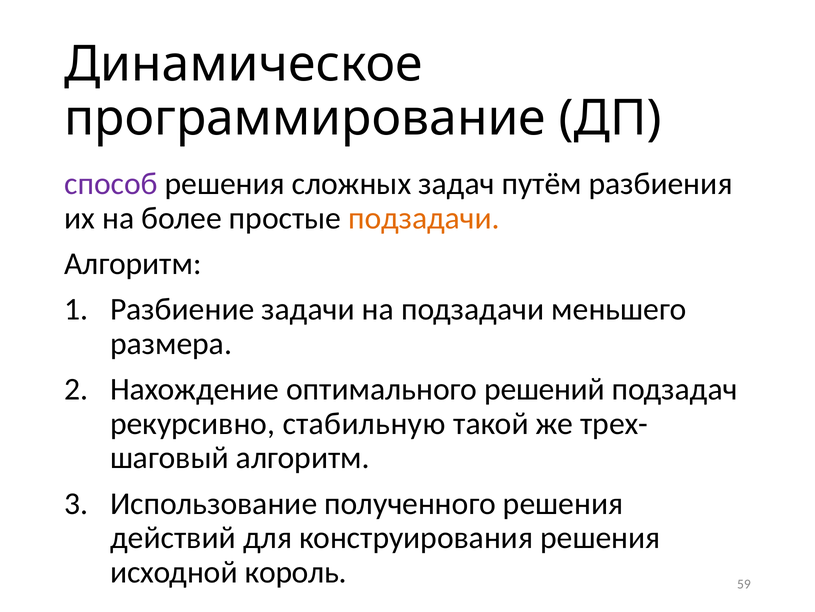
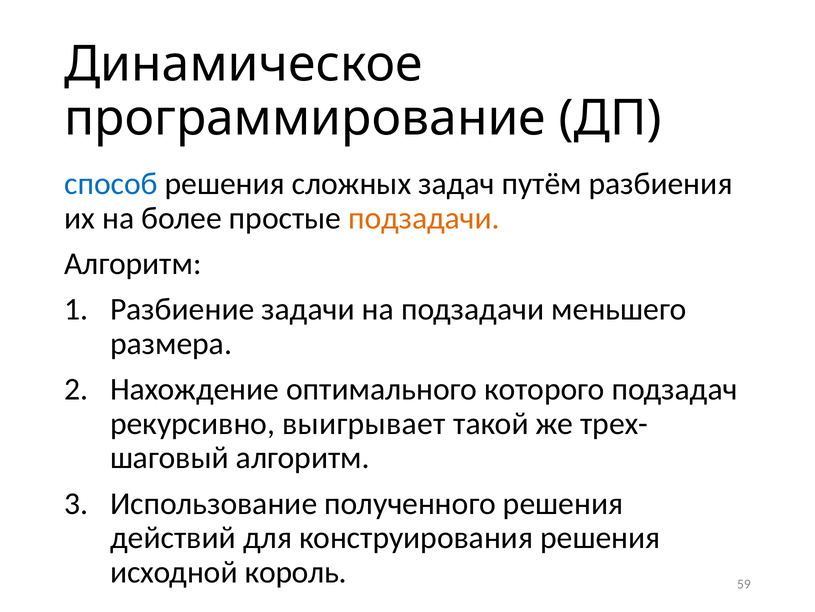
способ colour: purple -> blue (111, 184)
решений: решений -> которого (544, 389)
стабильную: стабильную -> выигрывает (364, 423)
